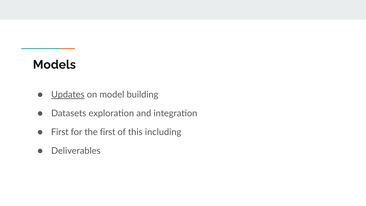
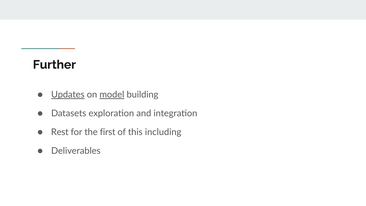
Models: Models -> Further (54, 65)
model underline: none -> present (112, 95)
First: First -> Rest (60, 132)
